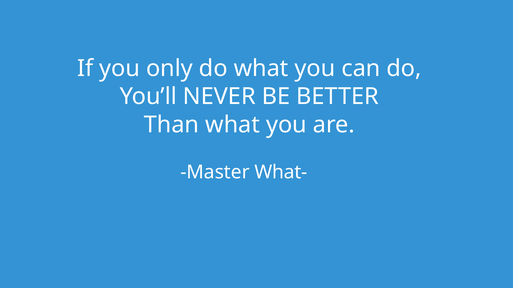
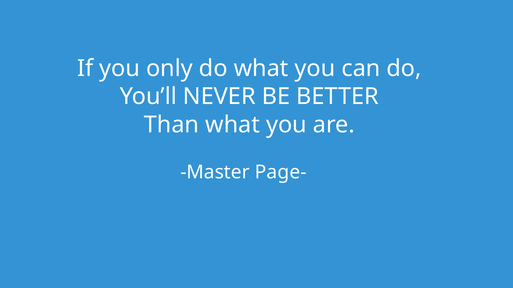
What-: What- -> Page- (281, 172)
